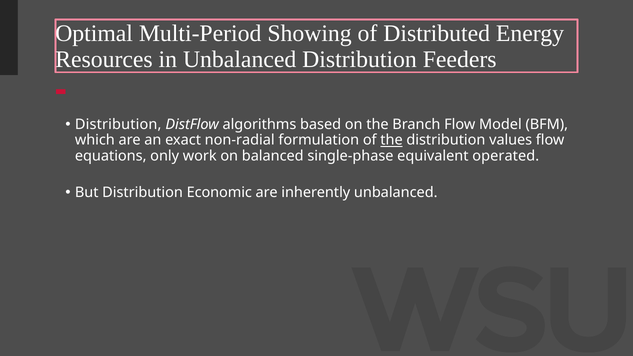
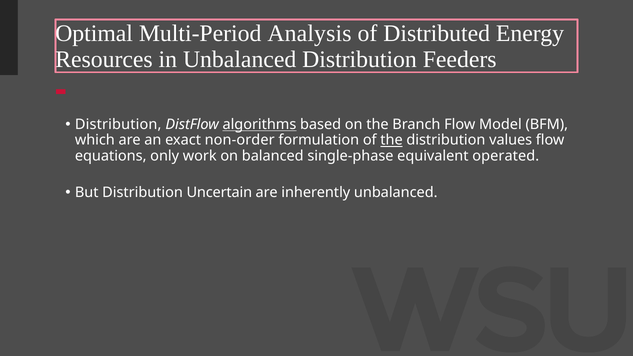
Showing: Showing -> Analysis (309, 34)
algorithms underline: none -> present (259, 124)
non-radial: non-radial -> non-order (240, 140)
Economic: Economic -> Uncertain (219, 192)
